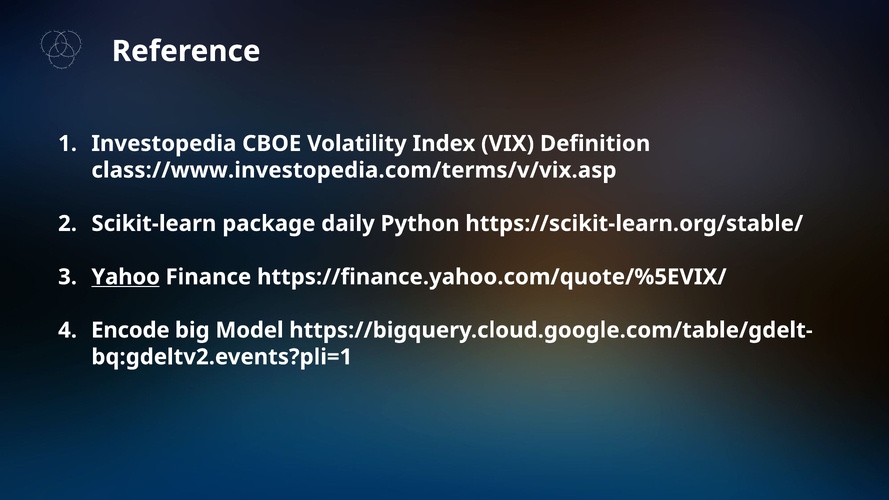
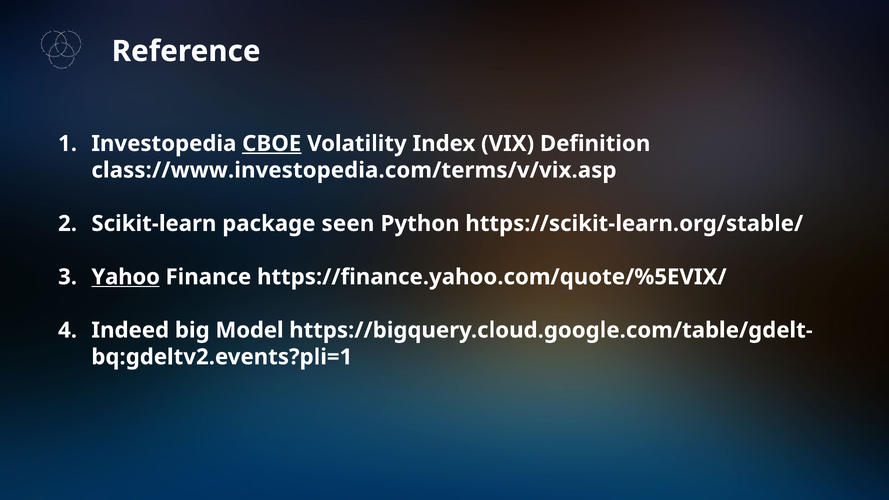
CBOE underline: none -> present (272, 144)
daily: daily -> seen (348, 224)
Encode: Encode -> Indeed (130, 330)
